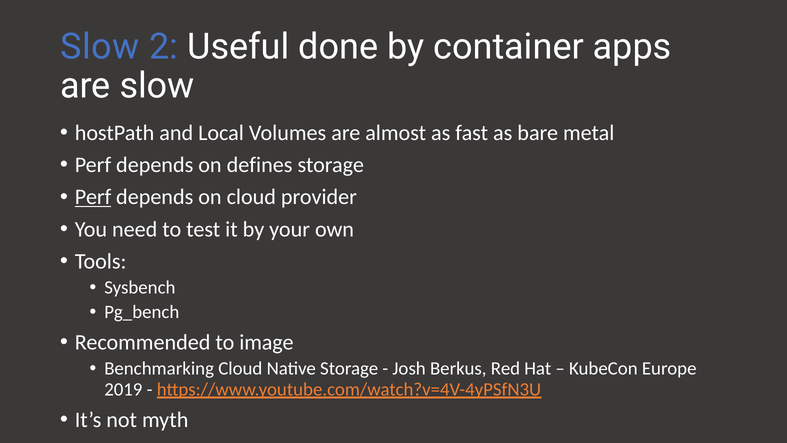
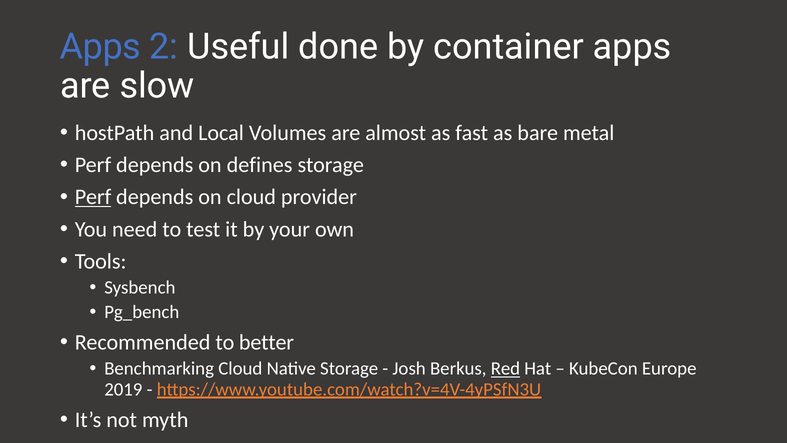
Slow: Slow -> Apps (100, 47)
image: image -> better (266, 342)
Red underline: none -> present (505, 368)
